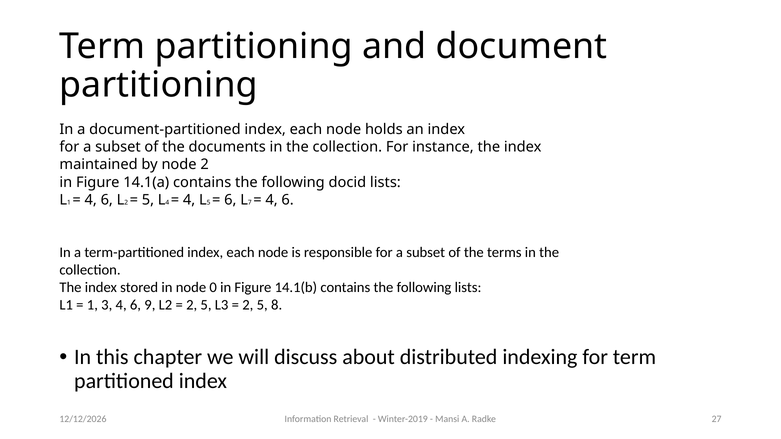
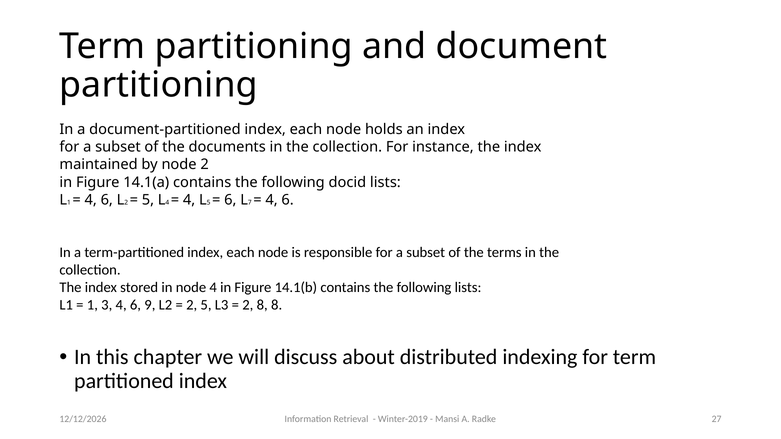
node 0: 0 -> 4 (213, 288)
5: 5 -> 8 (262, 305)
